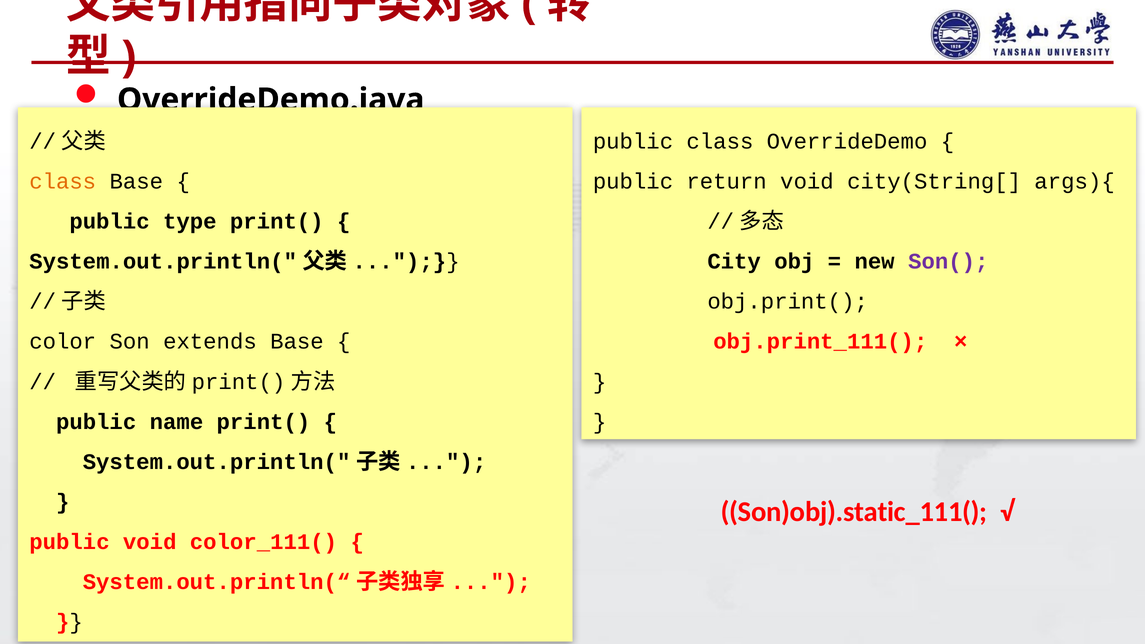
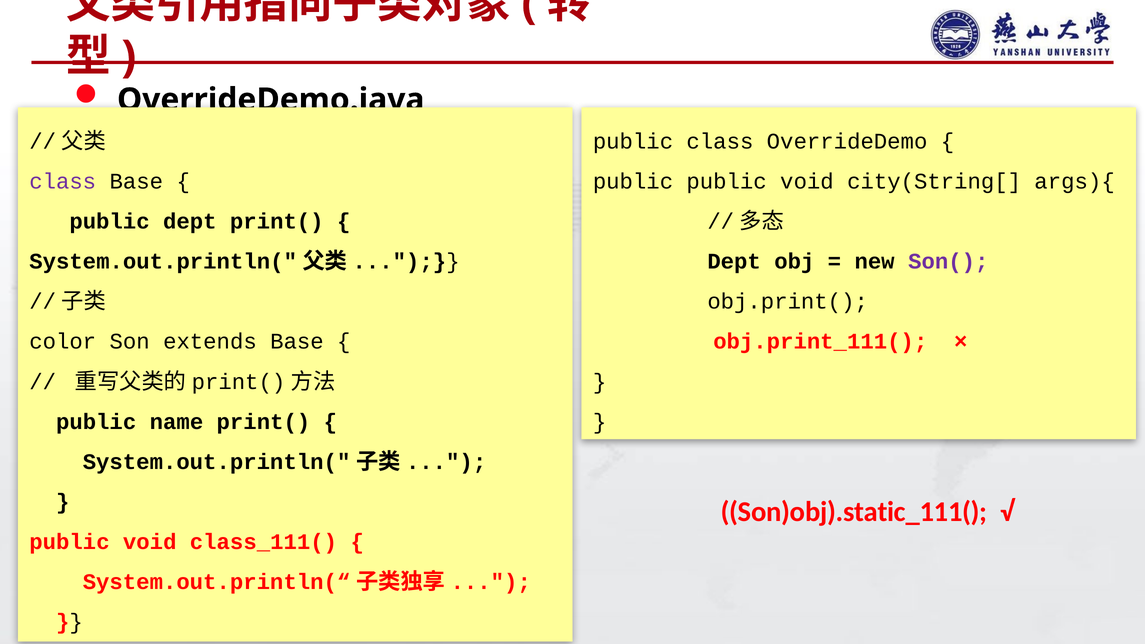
class colour: orange -> purple (63, 181)
public return: return -> public (727, 181)
public type: type -> dept (190, 221)
City: City -> Dept (734, 262)
color_111(: color_111( -> class_111( (263, 542)
